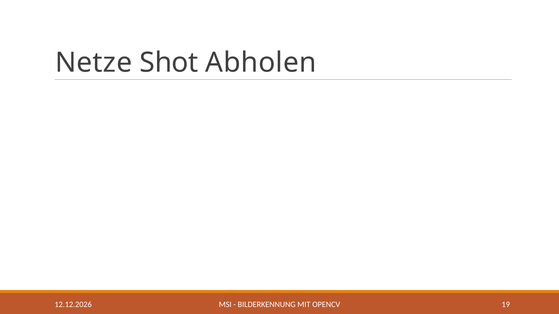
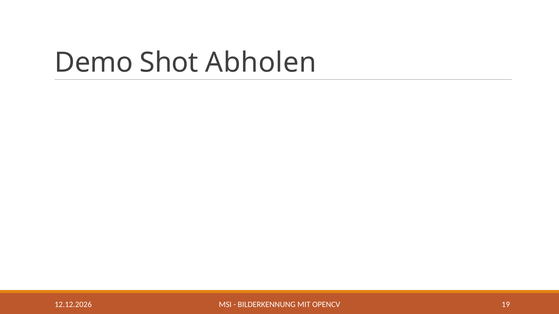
Netze: Netze -> Demo (94, 63)
